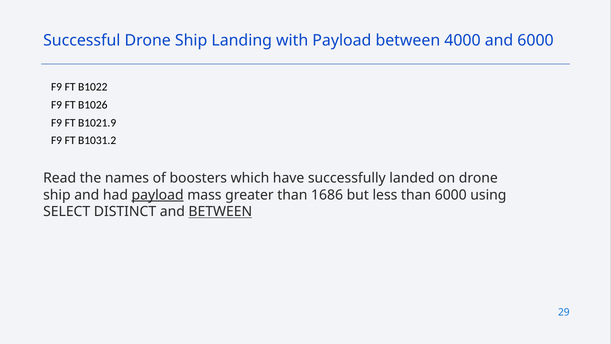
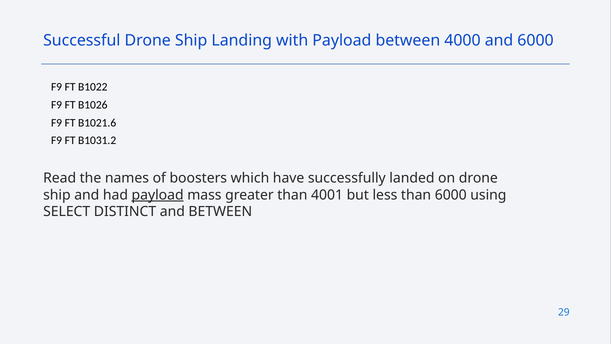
B1021.9: B1021.9 -> B1021.6 (97, 123)
1686: 1686 -> 4001 (327, 195)
BETWEEN underline: present -> none (220, 211)
